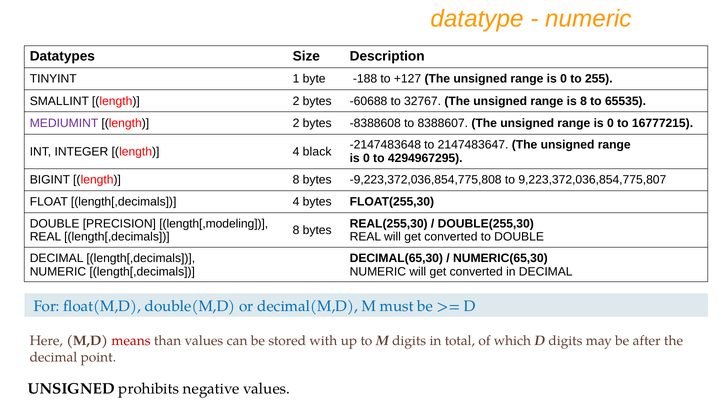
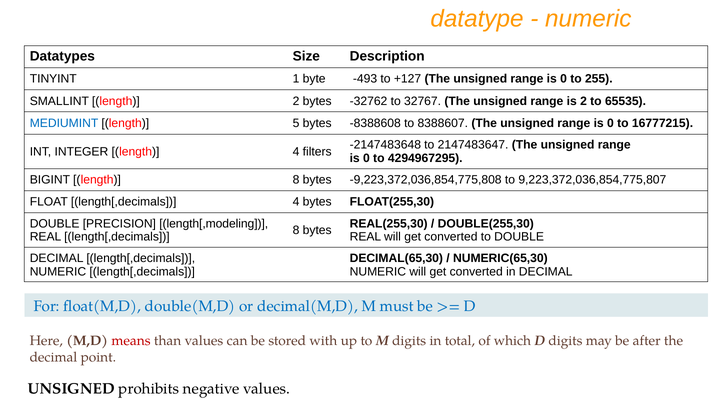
-188: -188 -> -493 (365, 79)
-60688: -60688 -> -32762 (369, 101)
is 8: 8 -> 2 (583, 101)
MEDIUMINT colour: purple -> blue (64, 123)
2: 2 -> 5 (296, 123)
black: black -> filters (317, 152)
